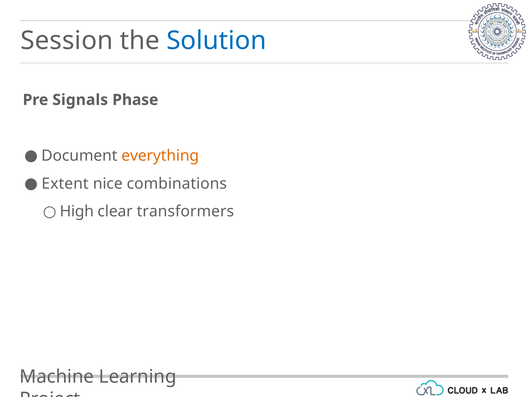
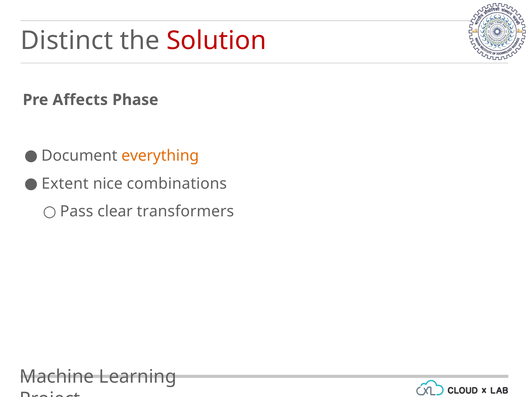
Session: Session -> Distinct (67, 41)
Solution colour: blue -> red (216, 41)
Signals: Signals -> Affects (80, 100)
High: High -> Pass (77, 211)
